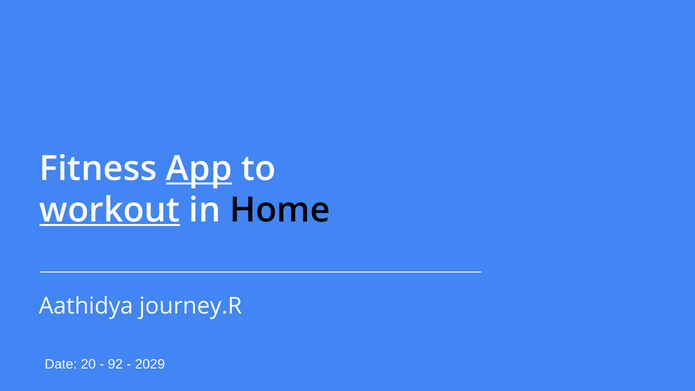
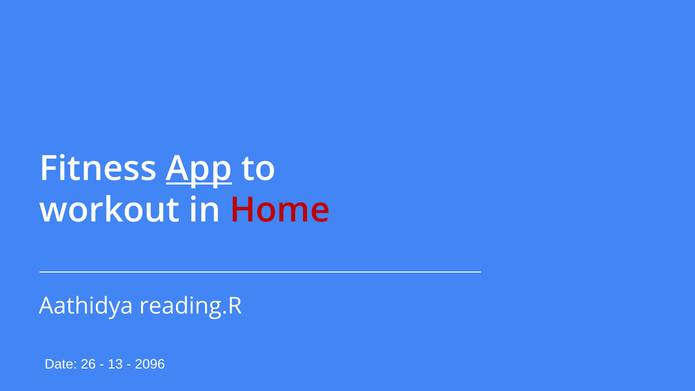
workout underline: present -> none (110, 210)
Home colour: black -> red (280, 210)
journey.R: journey.R -> reading.R (191, 306)
20: 20 -> 26 (88, 364)
92: 92 -> 13 (115, 364)
2029: 2029 -> 2096 (150, 364)
